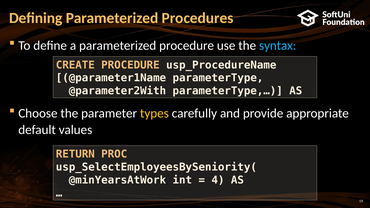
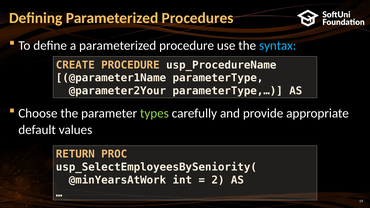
@parameter2With: @parameter2With -> @parameter2Your (117, 91)
types colour: yellow -> light green (154, 113)
4: 4 -> 2 (218, 180)
